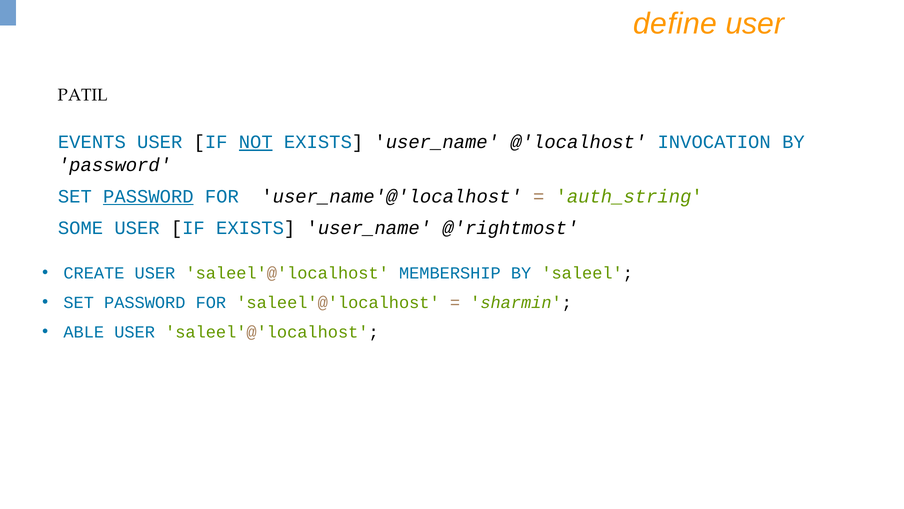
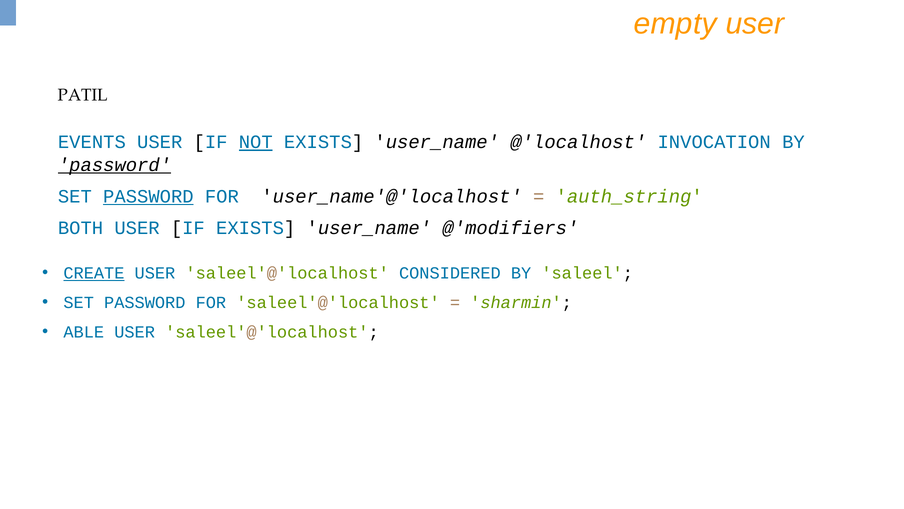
define: define -> empty (675, 24)
password underline: none -> present (115, 165)
SOME: SOME -> BOTH (81, 228)
@'rightmost: @'rightmost -> @'modifiers (510, 228)
CREATE underline: none -> present (94, 273)
MEMBERSHIP: MEMBERSHIP -> CONSIDERED (450, 273)
